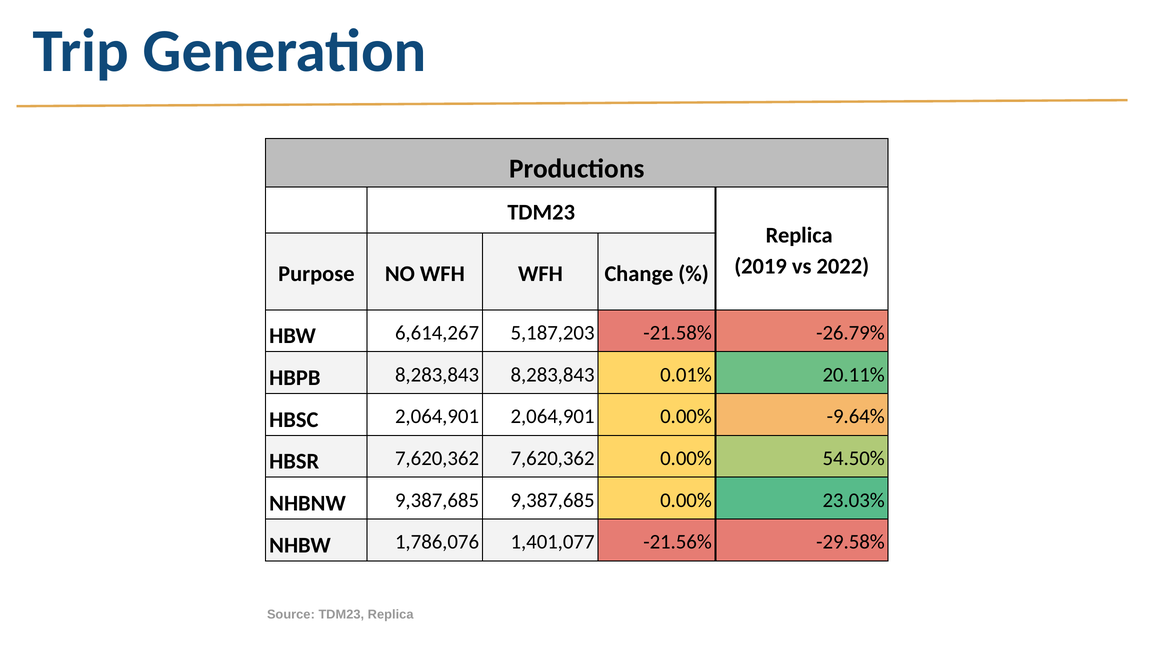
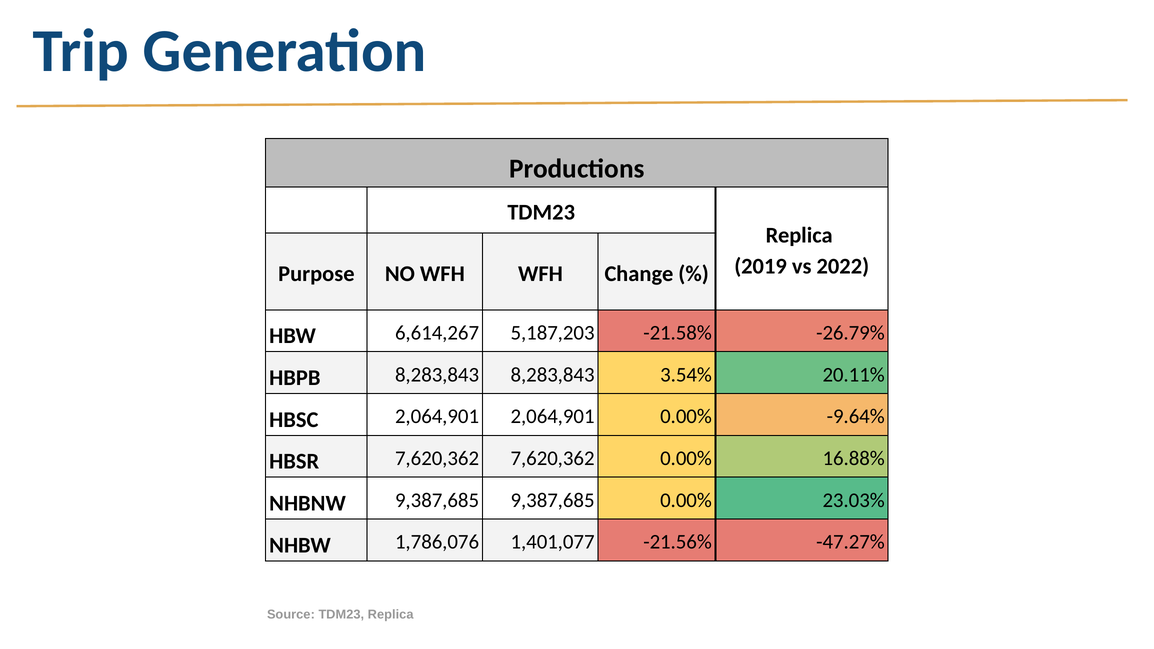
0.01%: 0.01% -> 3.54% (686, 375)
54.50%: 54.50% -> 16.88% (854, 458)
-29.58%: -29.58% -> -47.27% (850, 542)
